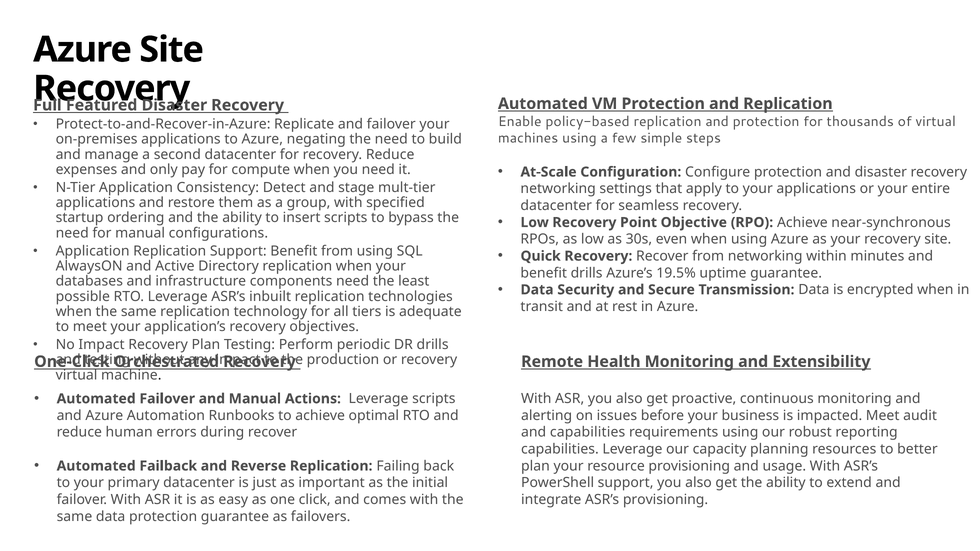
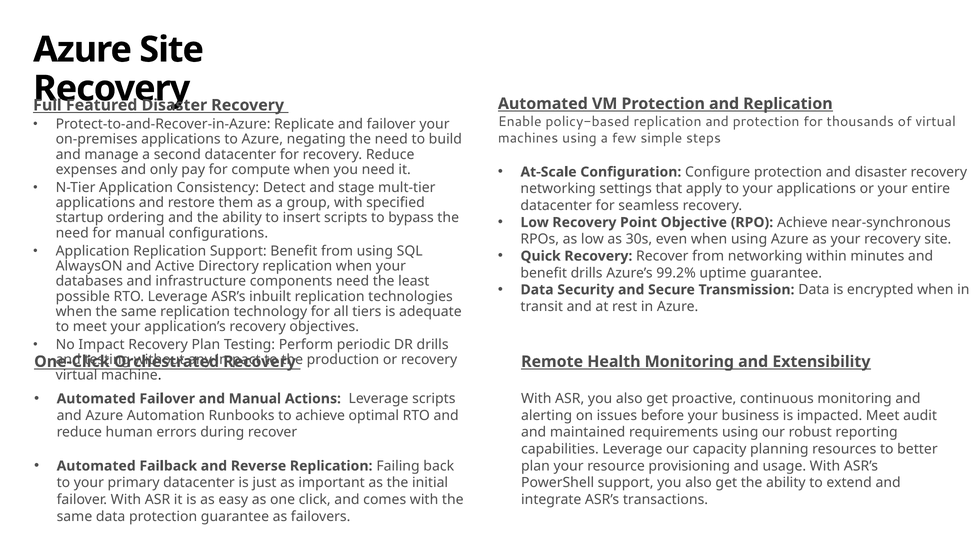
19.5%: 19.5% -> 99.2% (676, 273)
and capabilities: capabilities -> maintained (588, 432)
ASR’s provisioning: provisioning -> transactions (666, 500)
